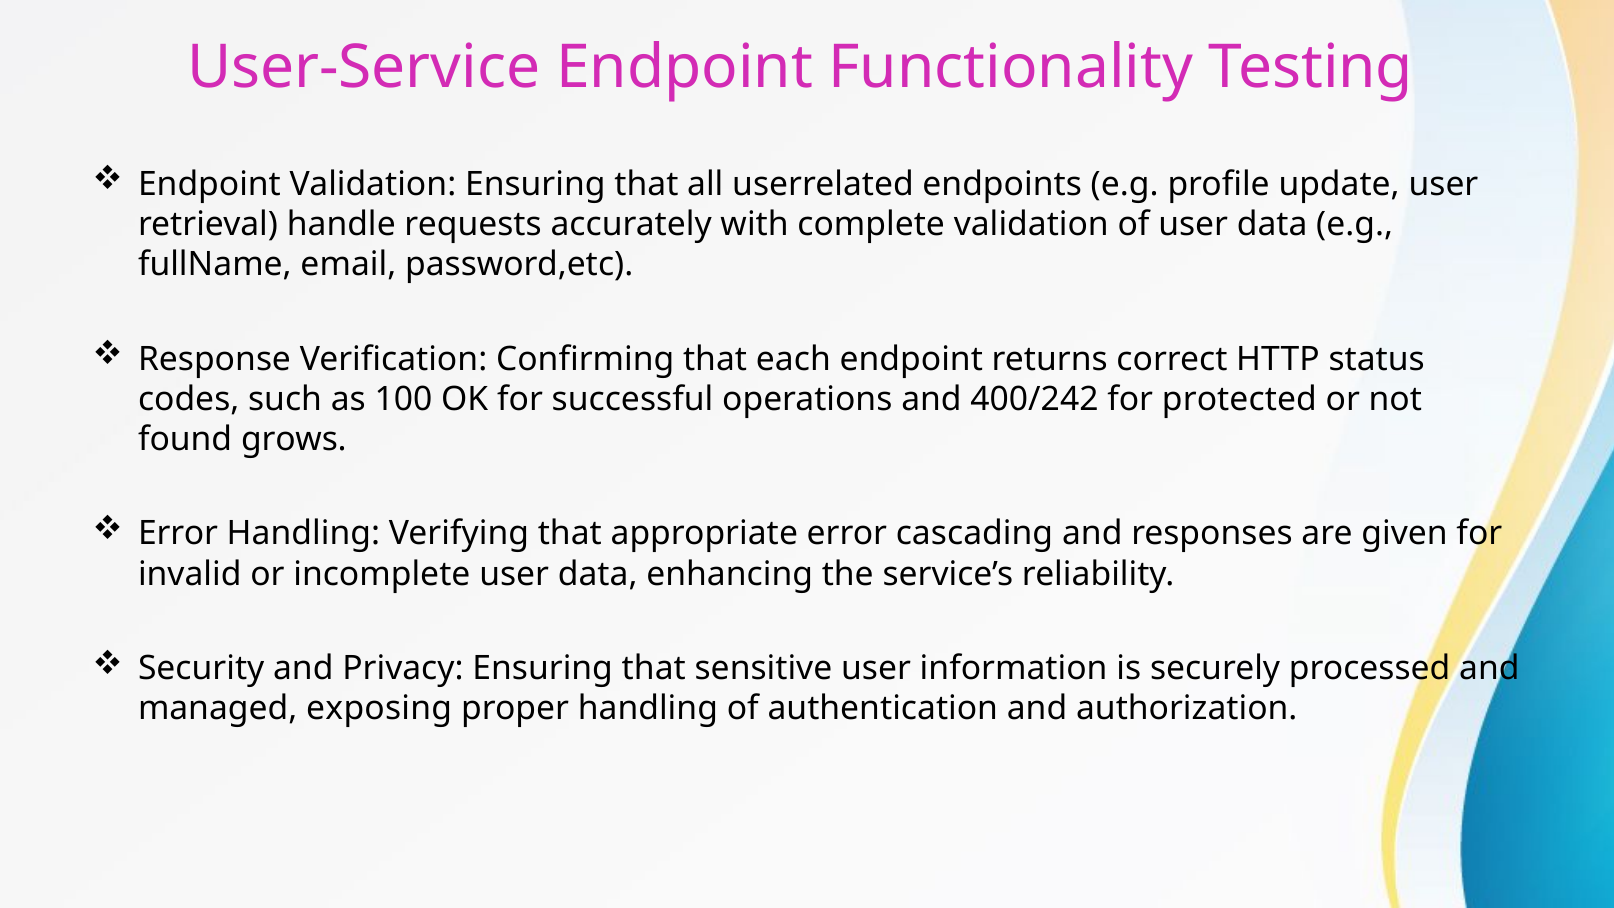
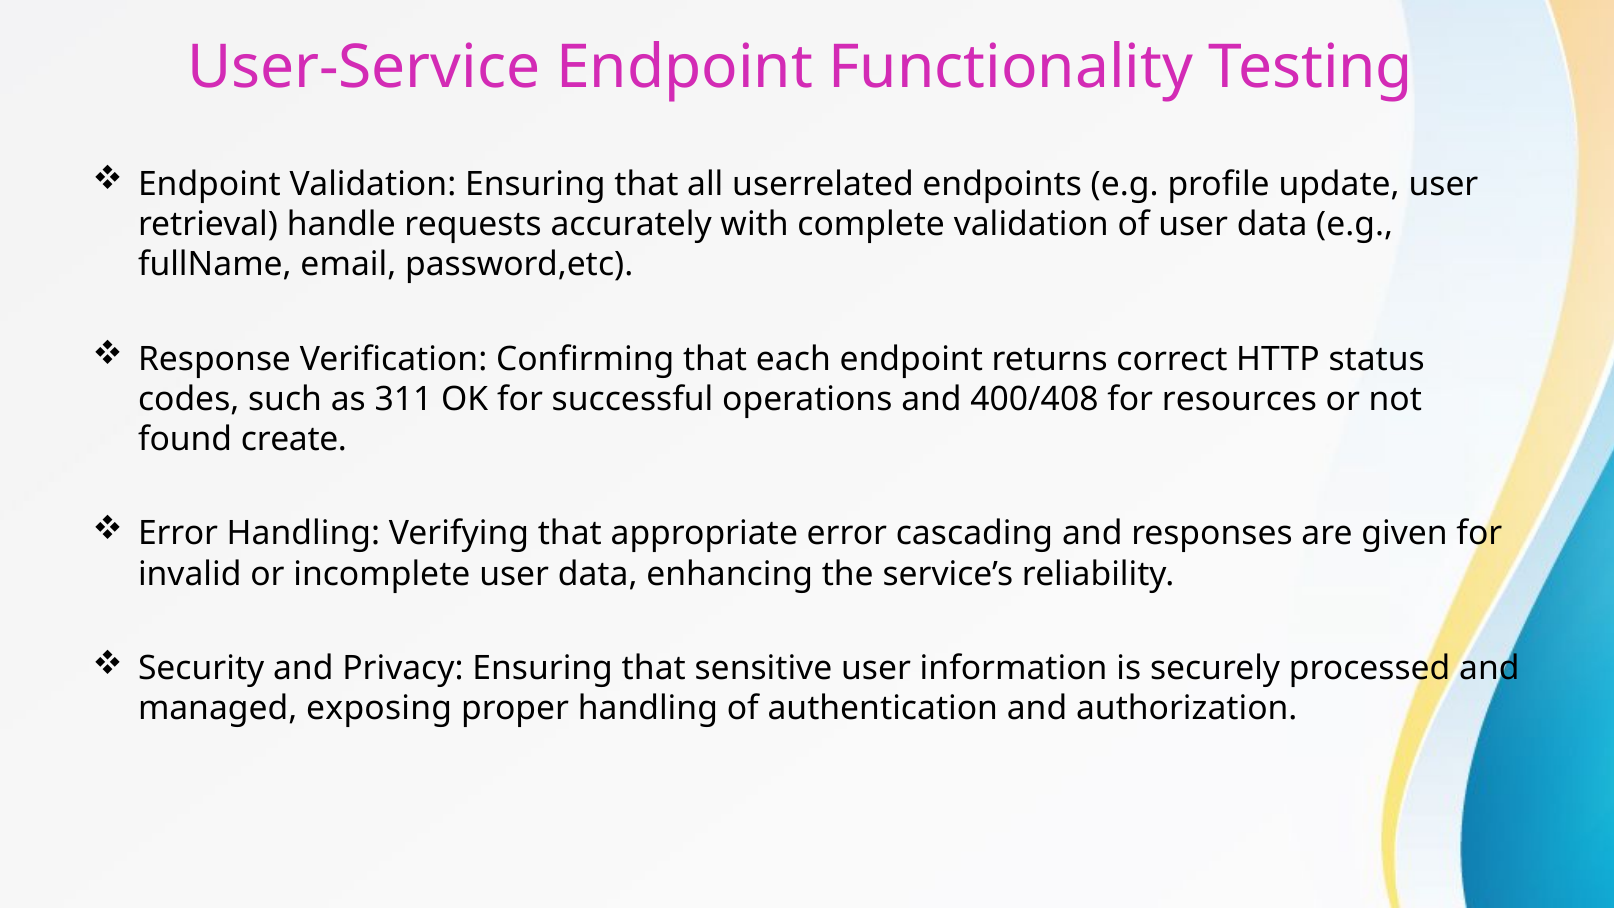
100: 100 -> 311 (403, 399)
400/242: 400/242 -> 400/408 (1034, 399)
protected: protected -> resources (1239, 399)
grows: grows -> create (294, 440)
